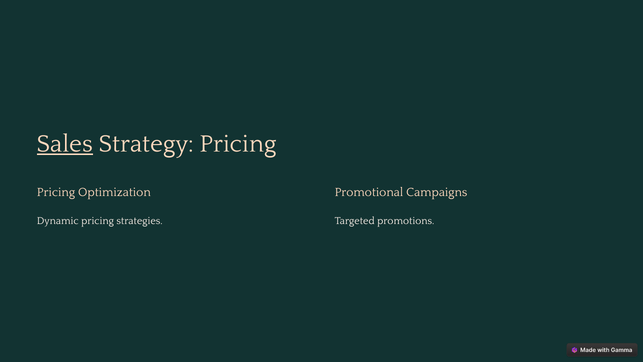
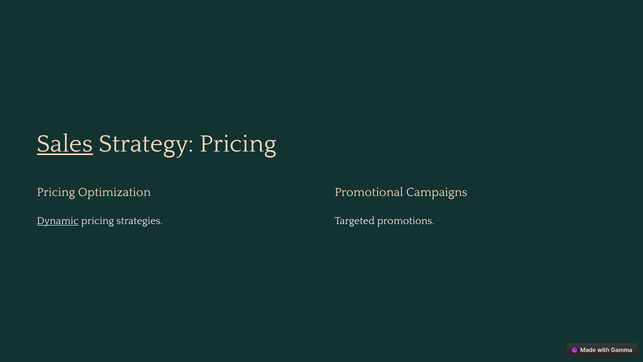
Dynamic underline: none -> present (58, 221)
